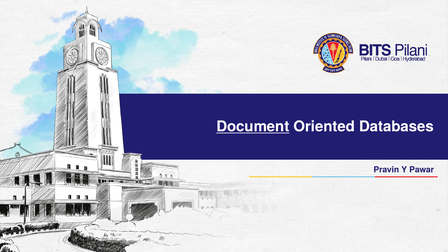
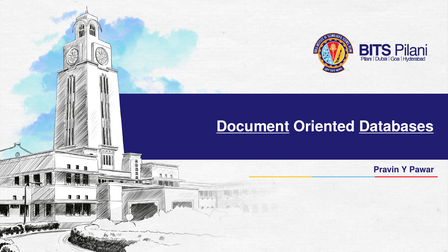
Databases underline: none -> present (396, 127)
